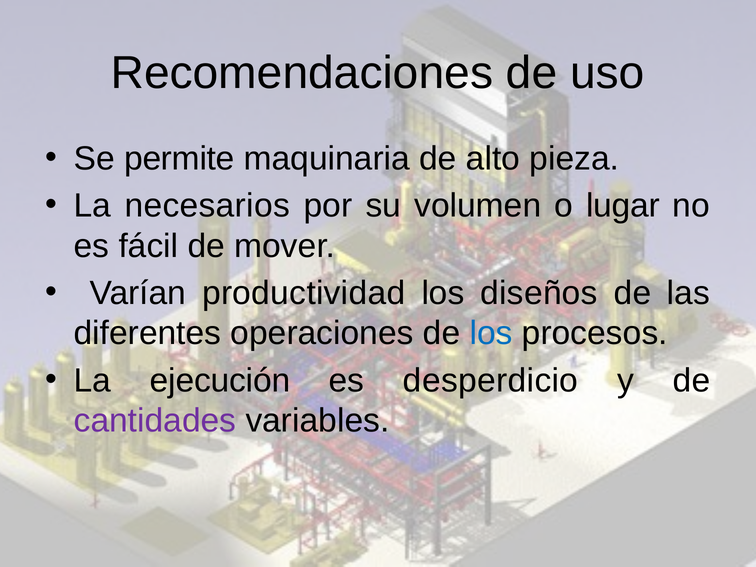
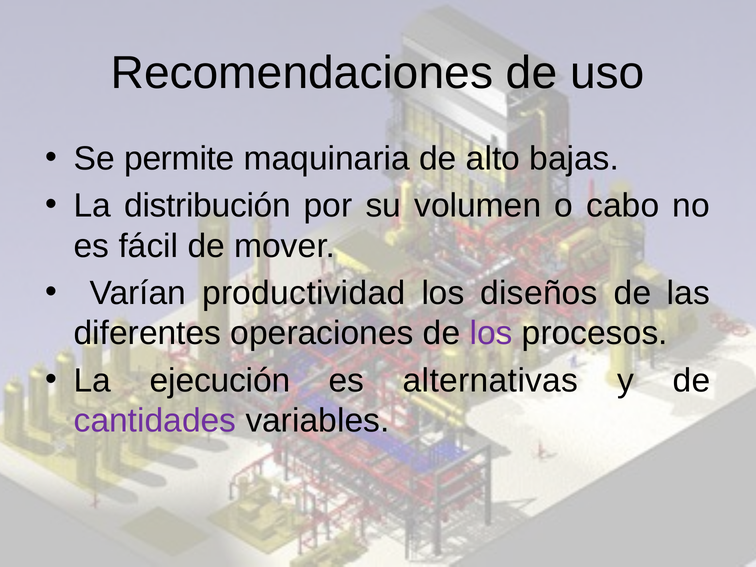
pieza: pieza -> bajas (574, 159)
necesarios: necesarios -> distribución (208, 206)
lugar: lugar -> cabo (623, 206)
los colour: blue -> purple (491, 333)
desperdicio: desperdicio -> alternativas (491, 380)
